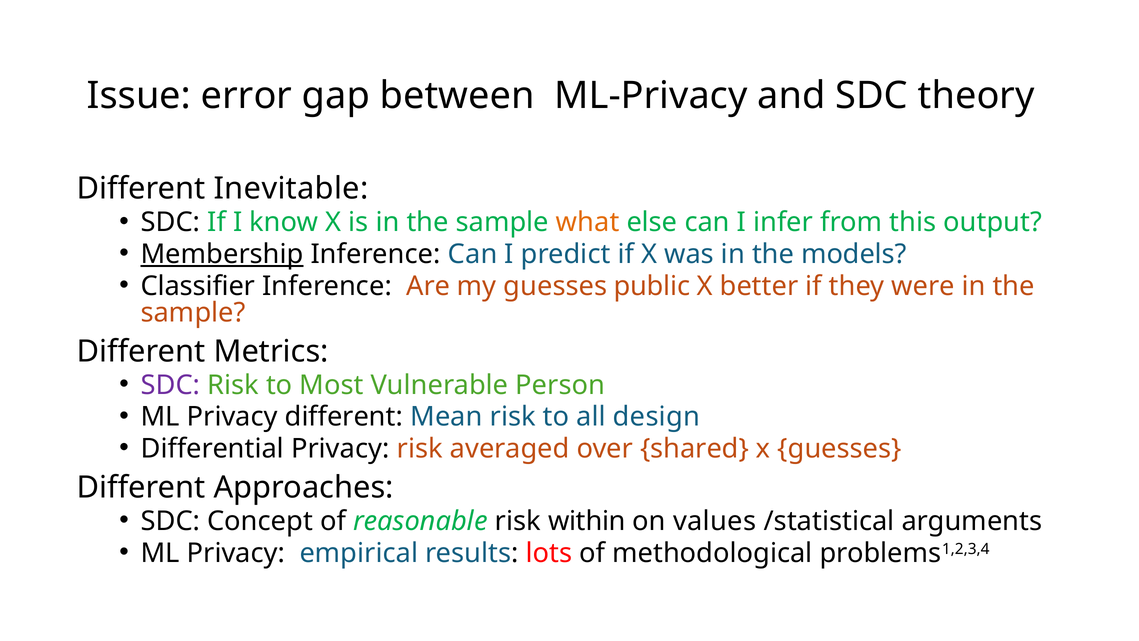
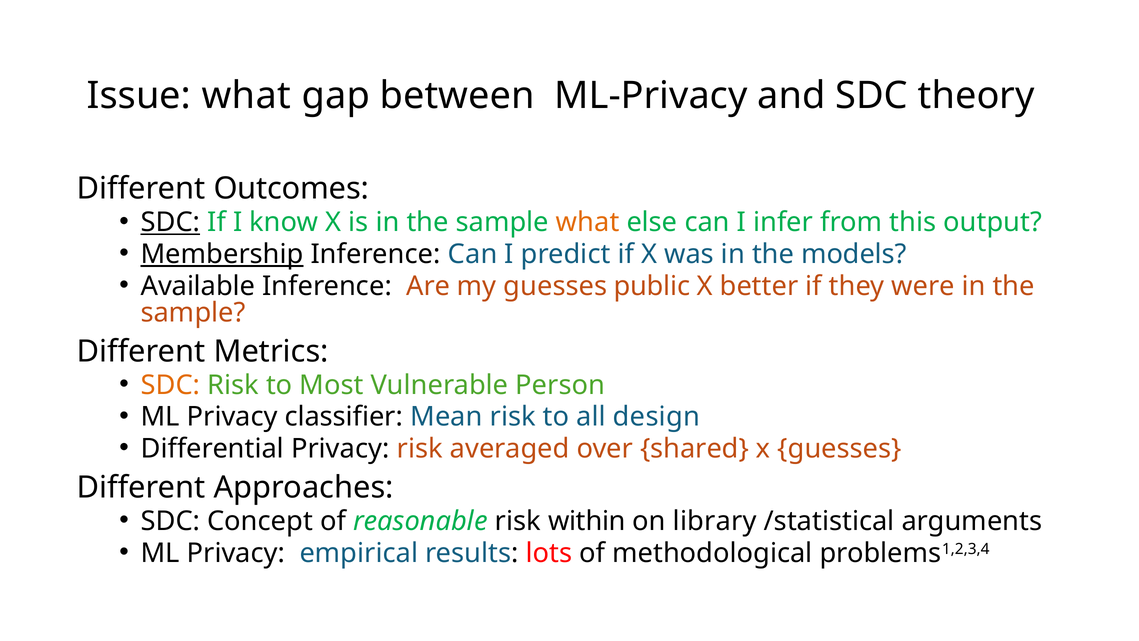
Issue error: error -> what (246, 96)
Inevitable: Inevitable -> Outcomes (291, 189)
SDC underline: none -> present (170, 222)
Classifier: Classifier -> Available (198, 286)
SDC colour: purple -> orange (170, 385)
Privacy different: different -> classifier (344, 417)
values: values -> library (715, 521)
